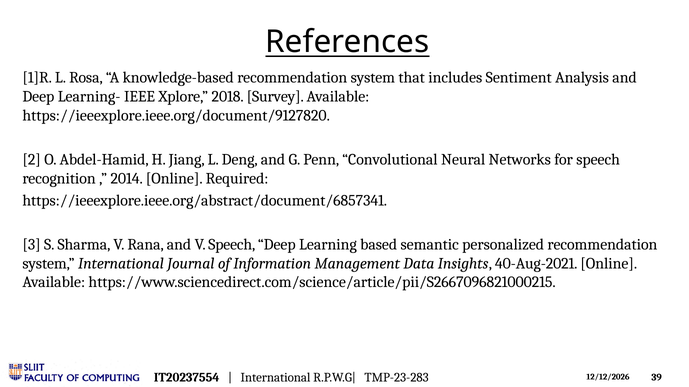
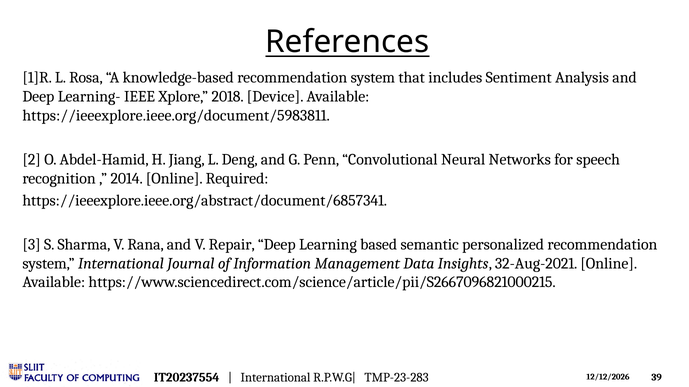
Survey: Survey -> Device (275, 97)
https://ieeexplore.ieee.org/document/9127820: https://ieeexplore.ieee.org/document/9127820 -> https://ieeexplore.ieee.org/document/5983811 (176, 116)
V Speech: Speech -> Repair (232, 245)
40-Aug-2021: 40-Aug-2021 -> 32-Aug-2021 (536, 264)
